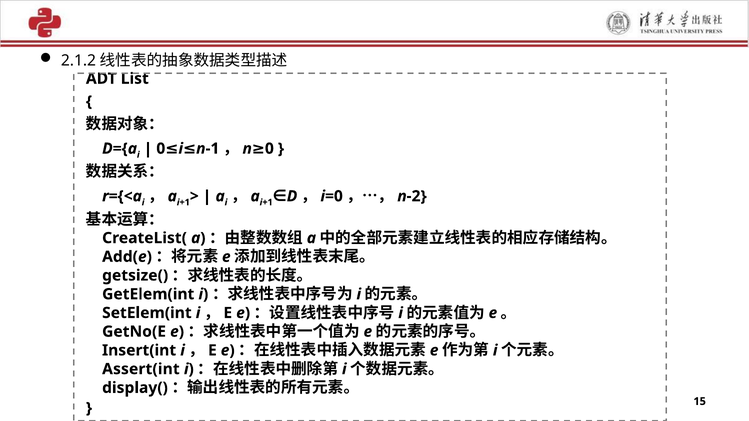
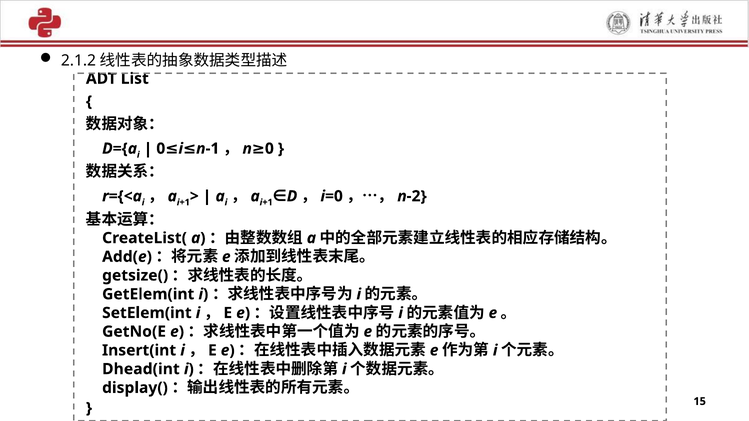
Assert(int: Assert(int -> Dhead(int (141, 369)
